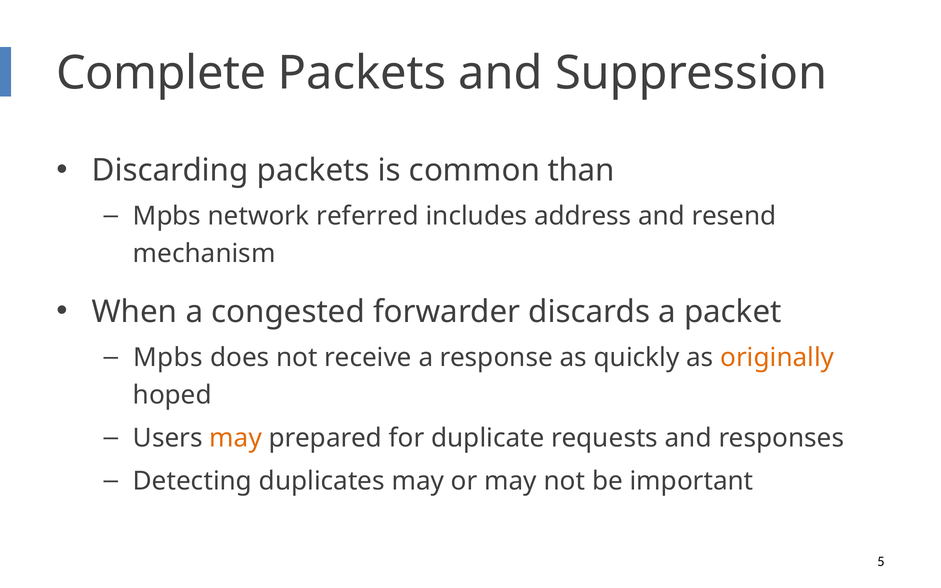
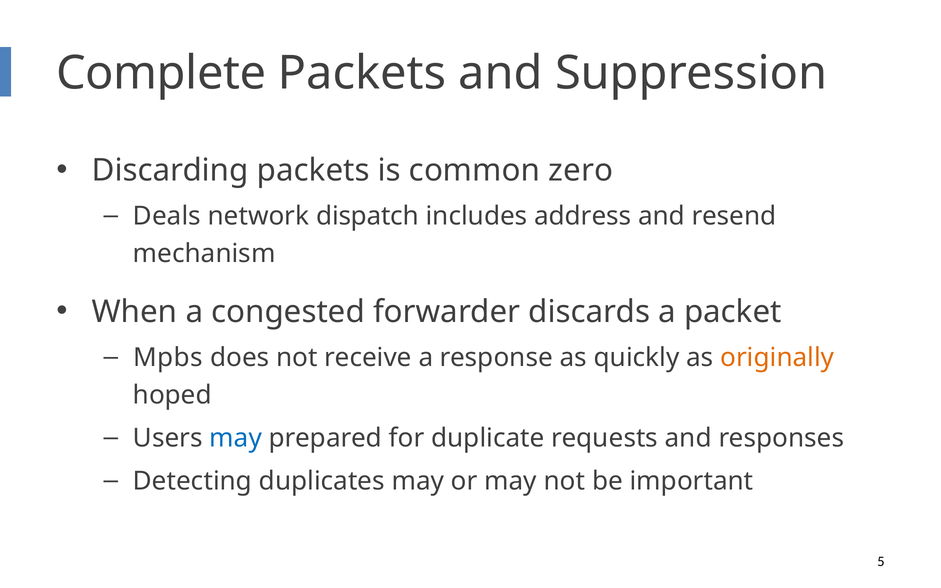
than: than -> zero (581, 170)
Mpbs: Mpbs -> Deals (167, 216)
referred: referred -> dispatch (368, 216)
may colour: orange -> blue (236, 438)
